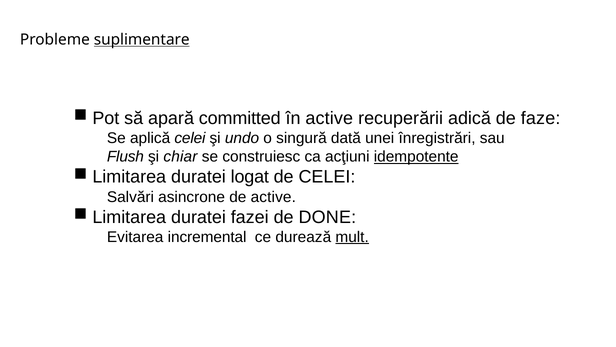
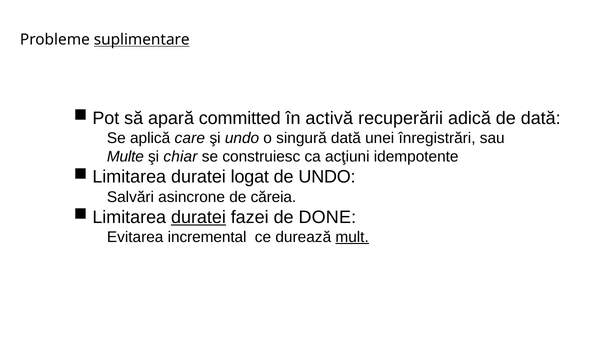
în active: active -> activă (329, 118)
de faze: faze -> dată (541, 118)
aplică celei: celei -> care (190, 138)
Flush: Flush -> Multe (125, 157)
idempotente underline: present -> none (416, 157)
de CELEI: CELEI -> UNDO (327, 177)
de active: active -> căreia (273, 197)
duratei underline: none -> present (198, 217)
